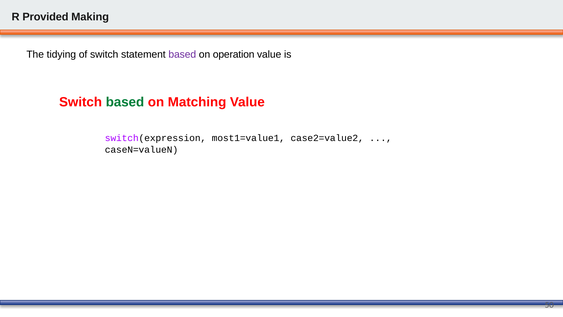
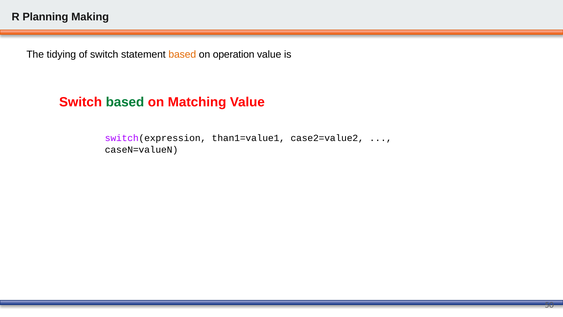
Provided: Provided -> Planning (45, 17)
based colour: purple -> orange (182, 55)
most1=value1: most1=value1 -> than1=value1 (248, 138)
